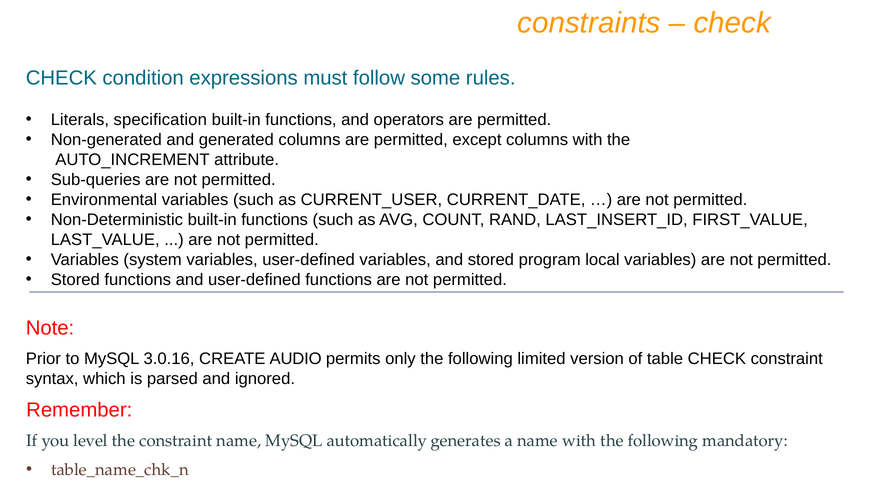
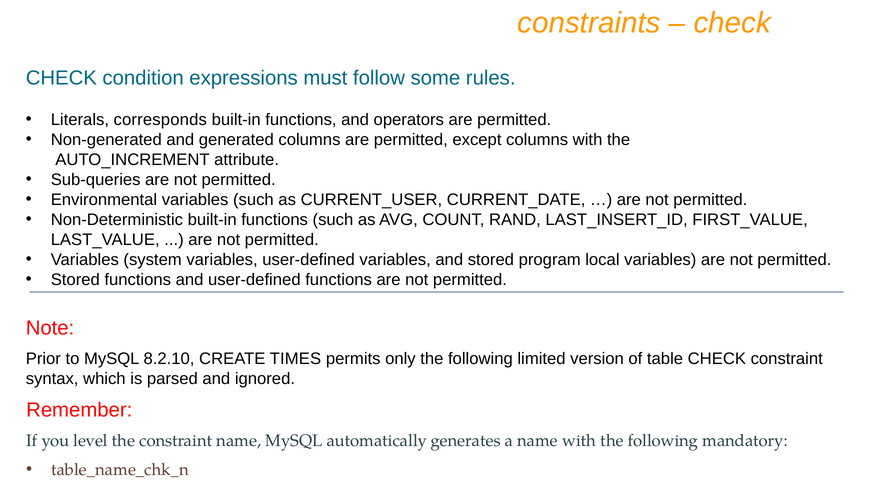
specification: specification -> corresponds (160, 120)
3.0.16: 3.0.16 -> 8.2.10 (169, 359)
AUDIO: AUDIO -> TIMES (295, 359)
